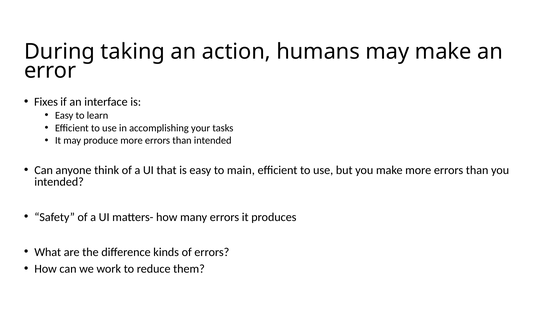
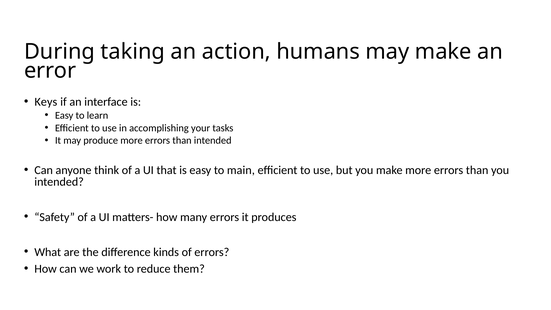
Fixes: Fixes -> Keys (46, 102)
